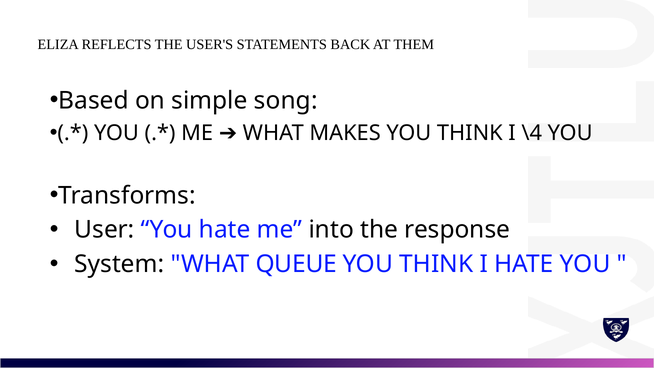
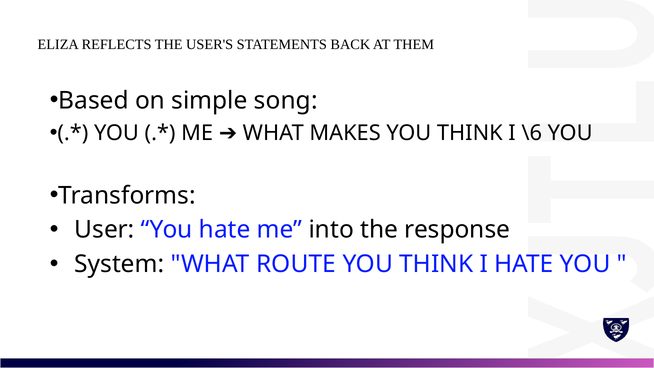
\4: \4 -> \6 (532, 133)
QUEUE: QUEUE -> ROUTE (296, 264)
